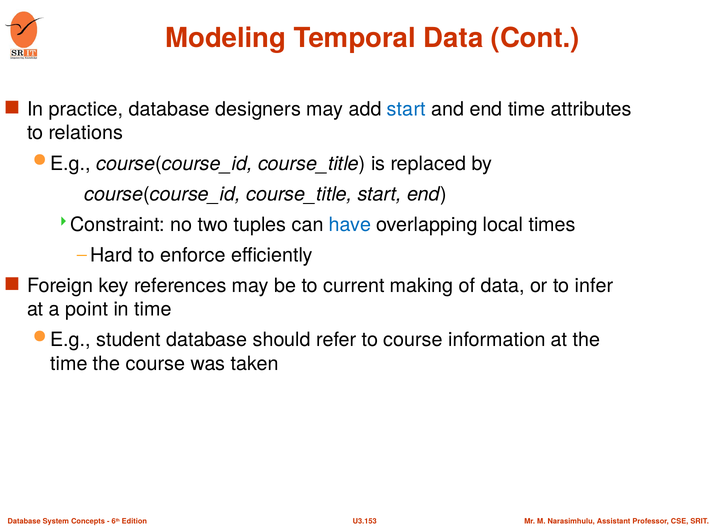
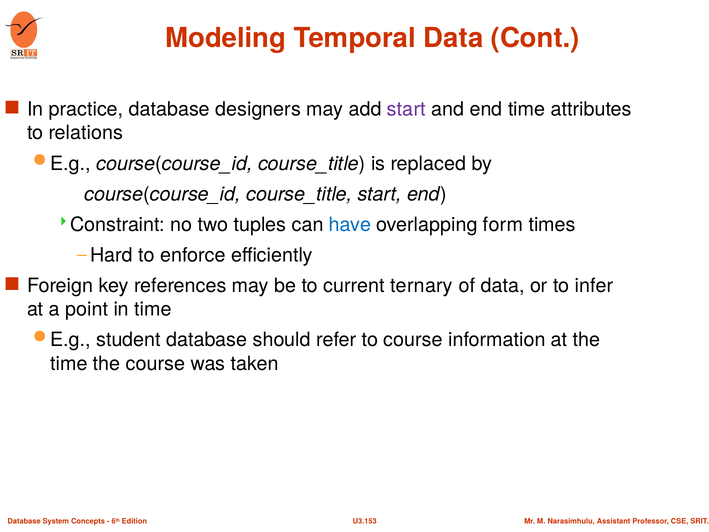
start colour: blue -> purple (406, 109)
local: local -> form (503, 225)
making: making -> ternary (422, 286)
